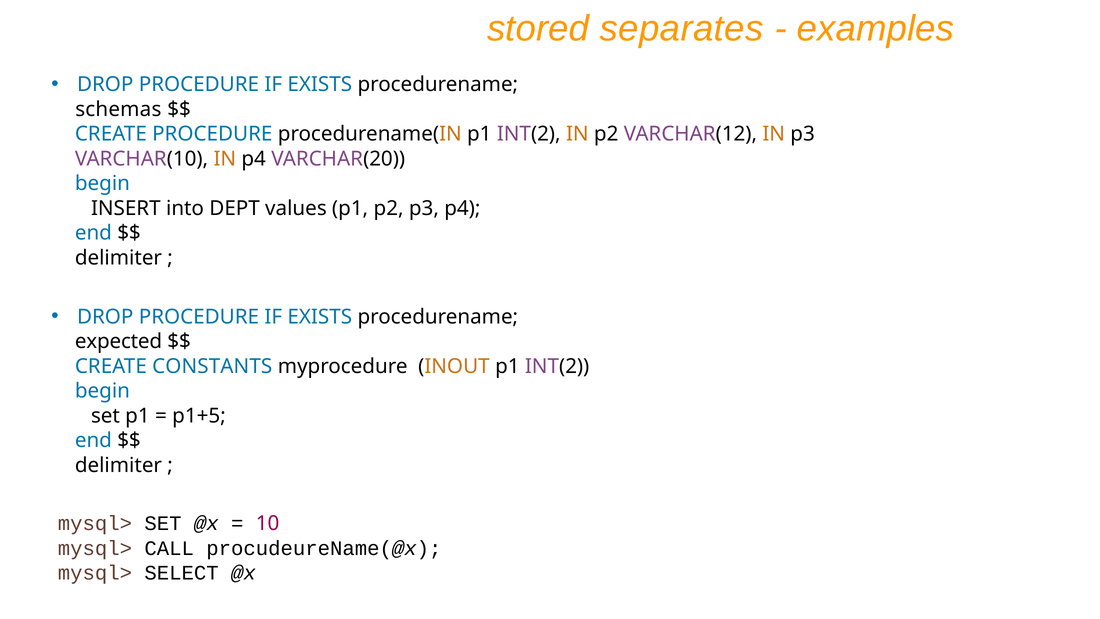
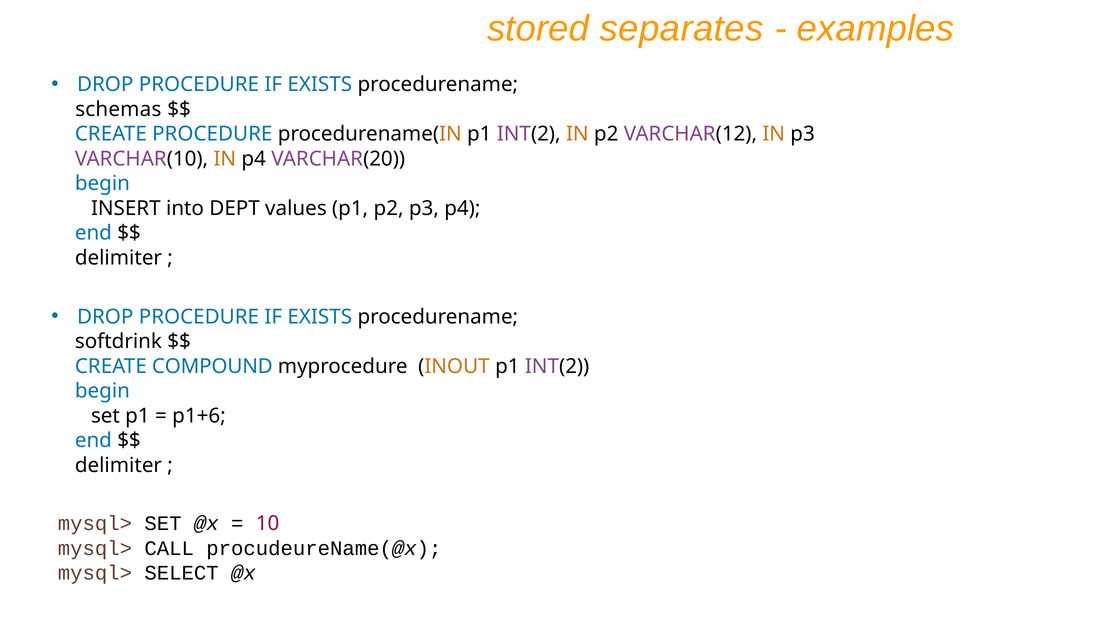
expected: expected -> softdrink (118, 341)
CONSTANTS: CONSTANTS -> COMPOUND (212, 366)
p1+5: p1+5 -> p1+6 (199, 416)
